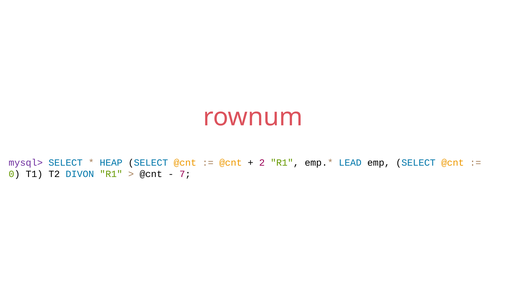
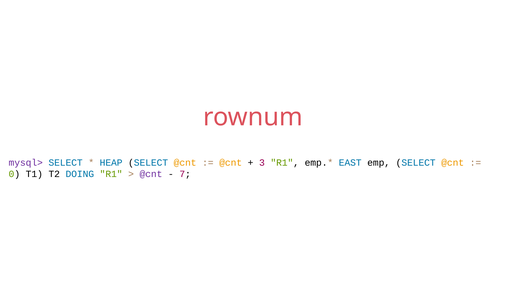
2: 2 -> 3 (262, 162)
LEAD: LEAD -> EAST (350, 162)
DIVON: DIVON -> DOING (80, 174)
@cnt colour: black -> purple (151, 174)
